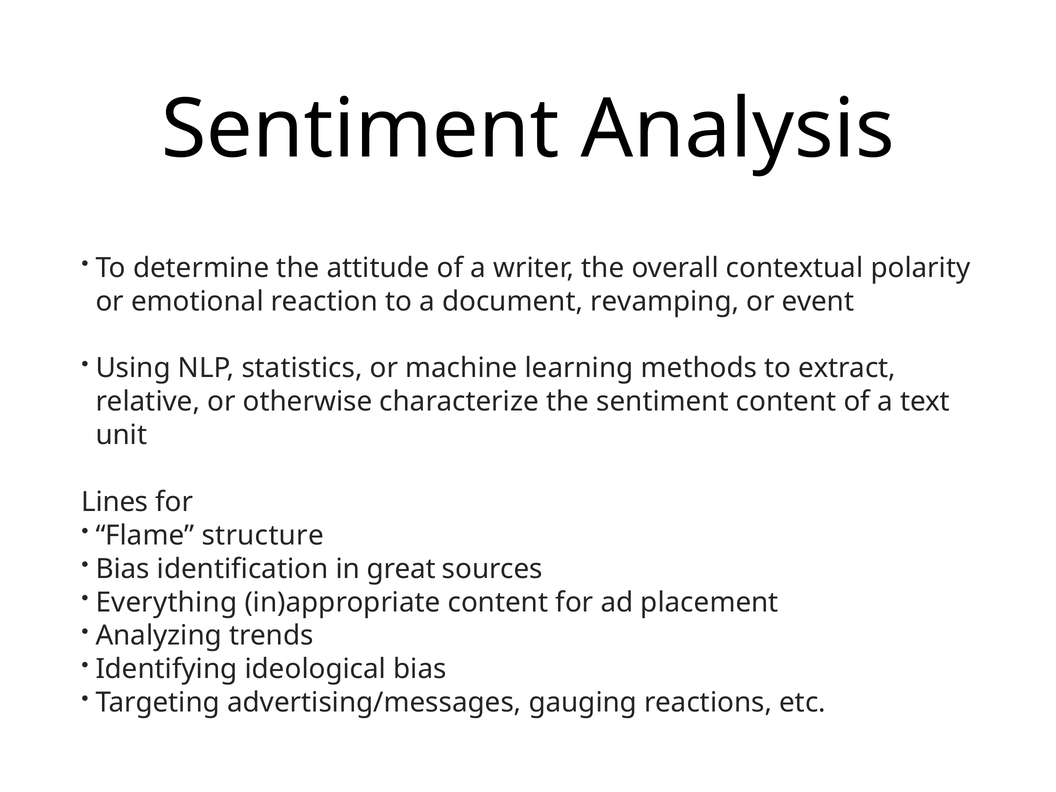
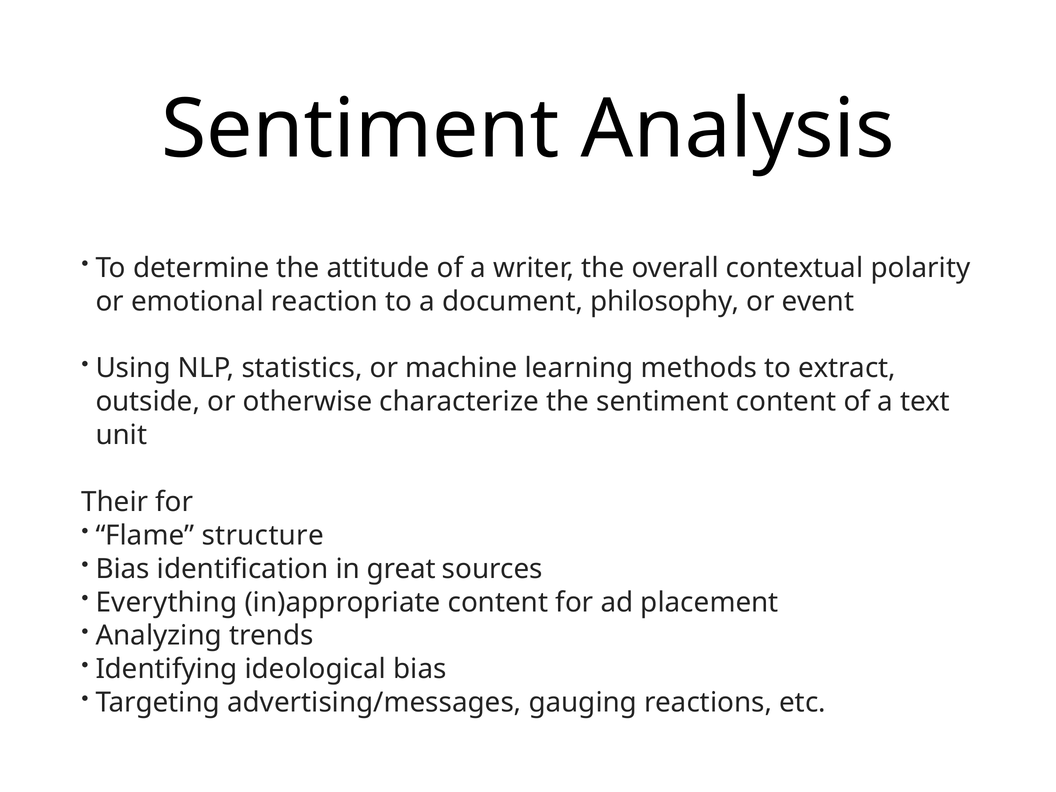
revamping: revamping -> philosophy (665, 301)
relative: relative -> outside (148, 402)
Lines: Lines -> Their (115, 502)
